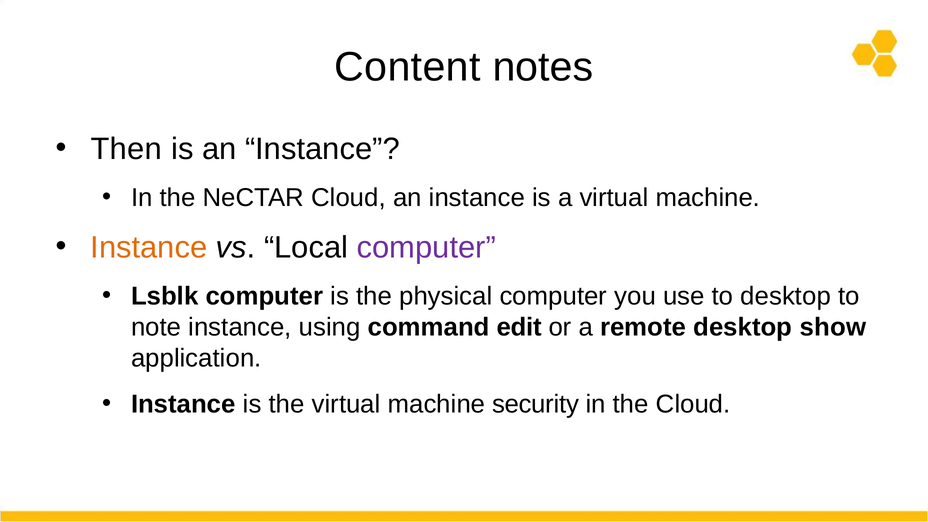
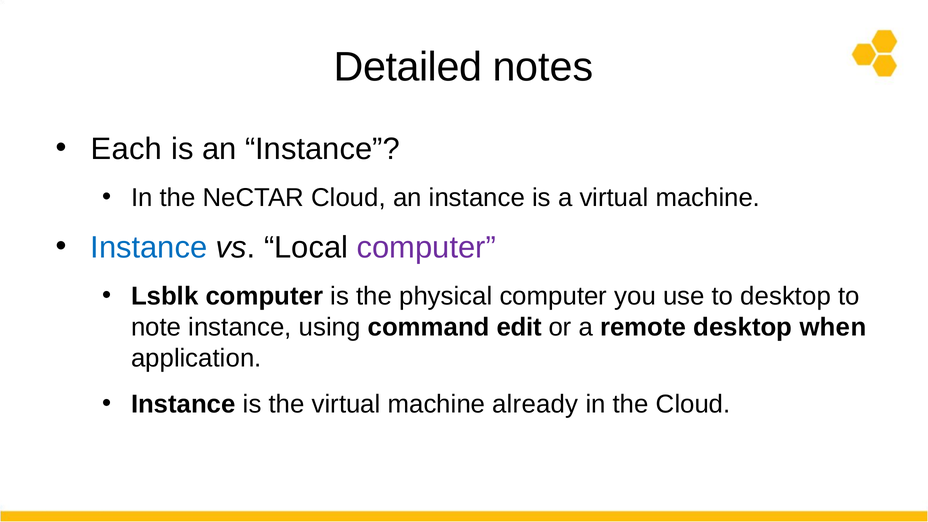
Content: Content -> Detailed (408, 67)
Then: Then -> Each (126, 149)
Instance colour: orange -> blue (149, 247)
show: show -> when (833, 327)
security: security -> already (535, 404)
